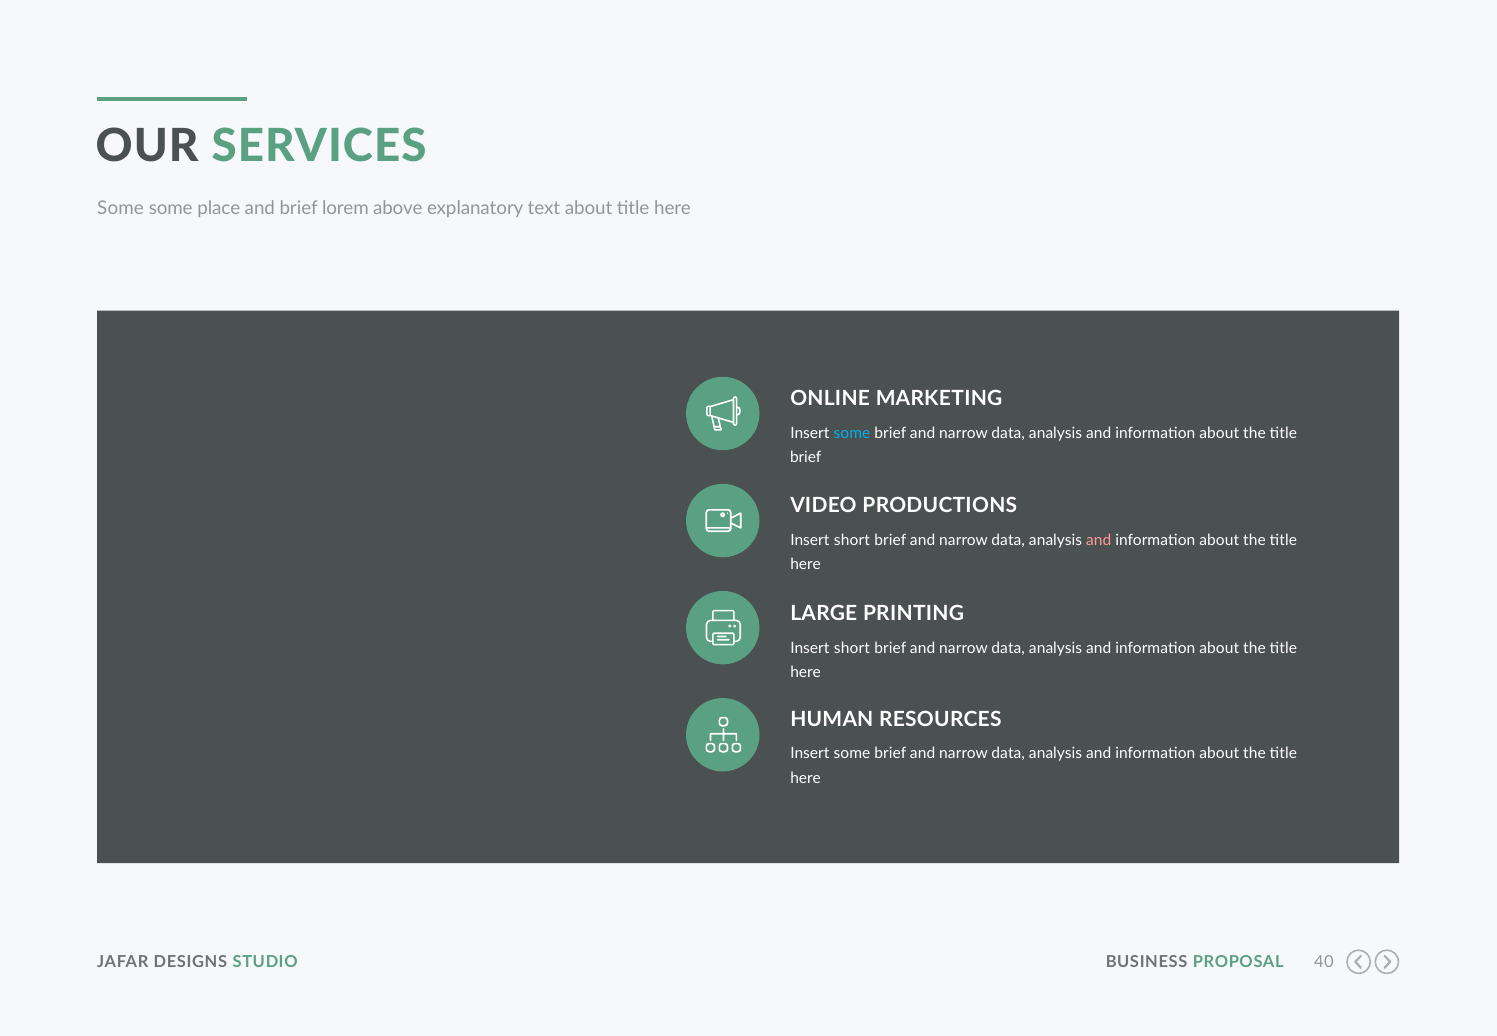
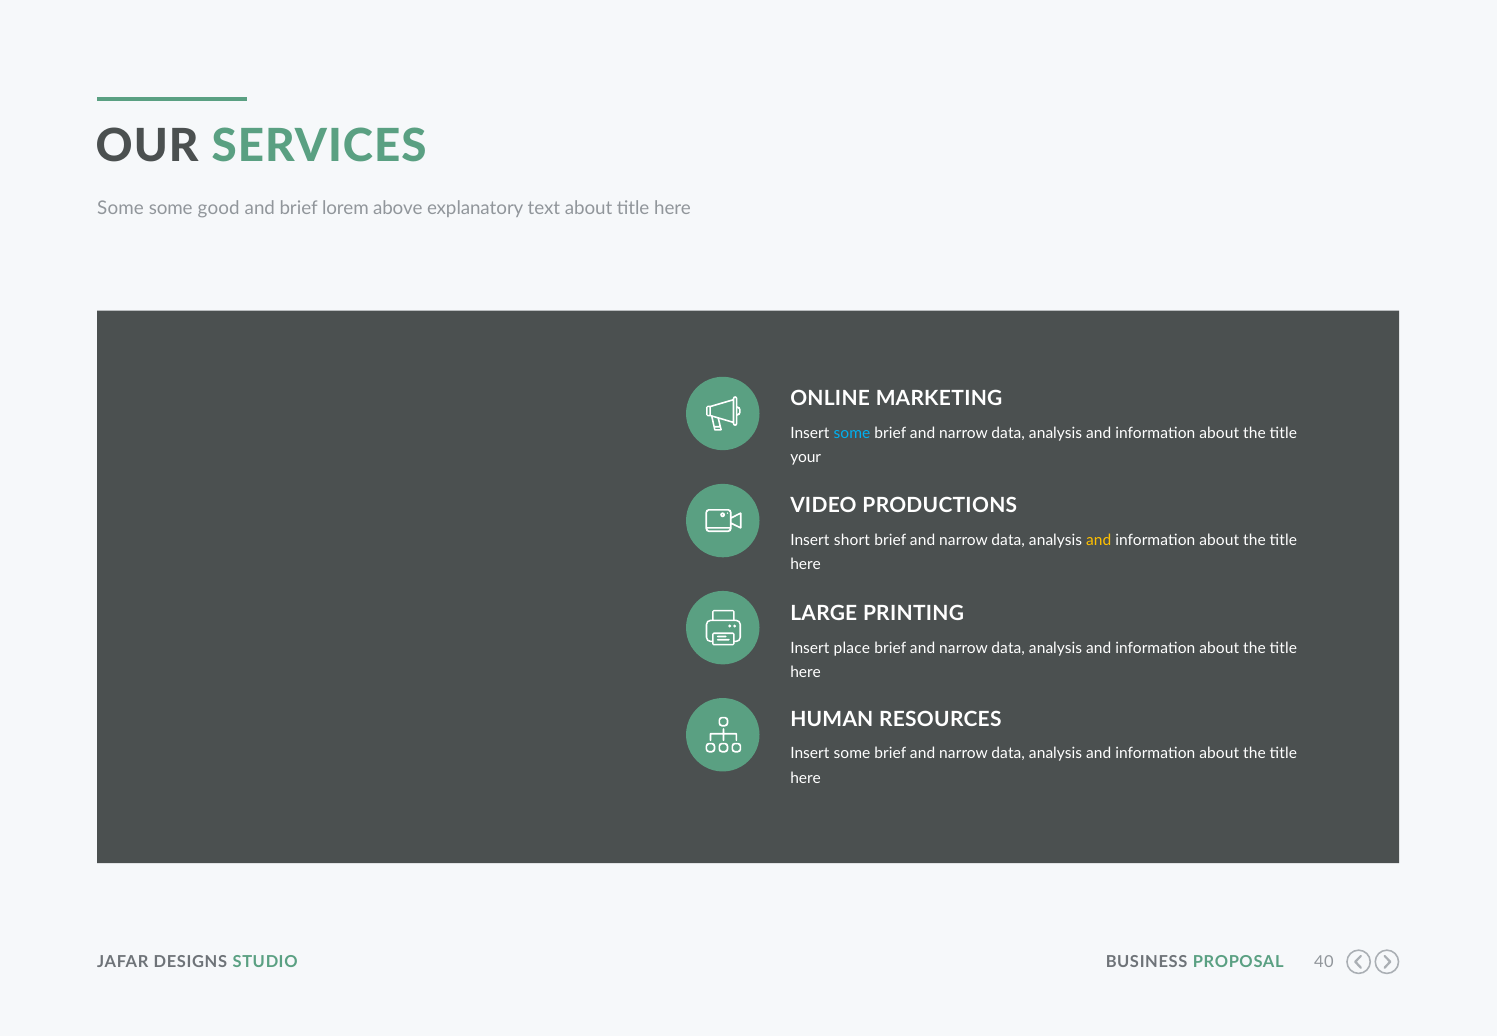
place: place -> good (219, 208)
brief: brief -> your (806, 458)
and colour: pink -> yellow (1099, 541)
short: short -> place (852, 648)
